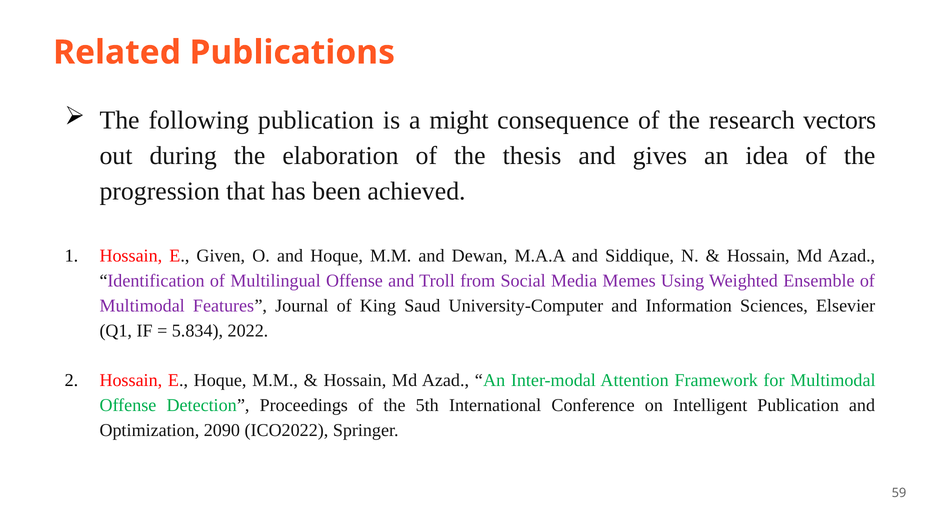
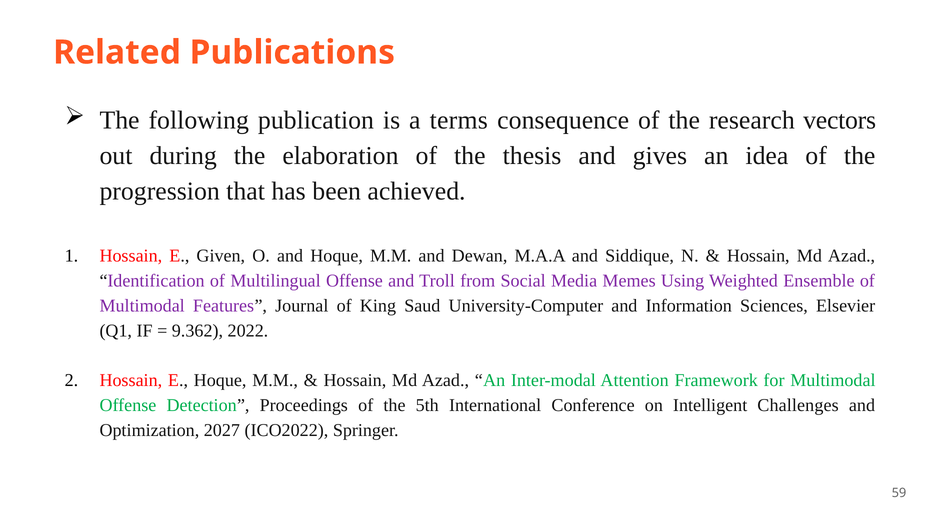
might: might -> terms (459, 120)
5.834: 5.834 -> 9.362 (197, 331)
Intelligent Publication: Publication -> Challenges (798, 405)
2090: 2090 -> 2027 (222, 430)
